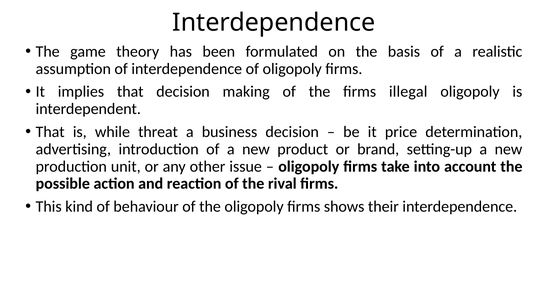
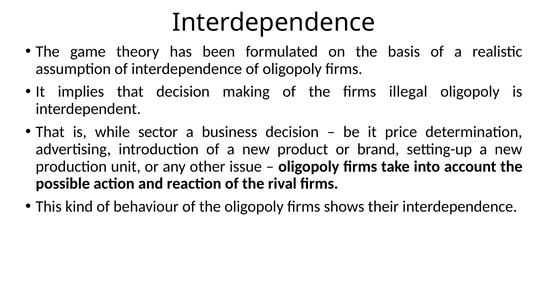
threat: threat -> sector (158, 132)
